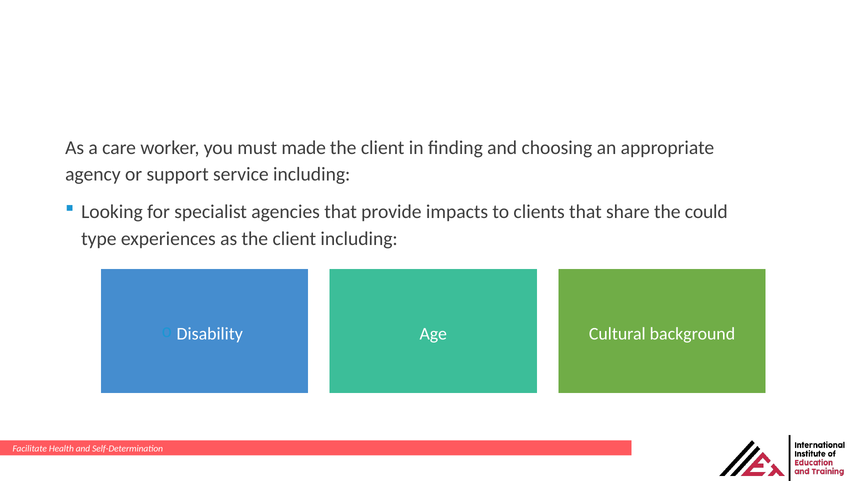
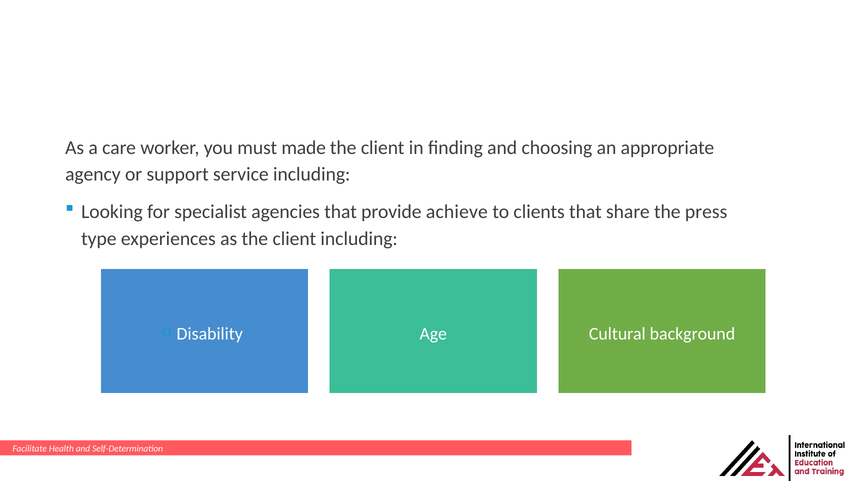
impacts: impacts -> achieve (457, 212)
could: could -> press (706, 212)
